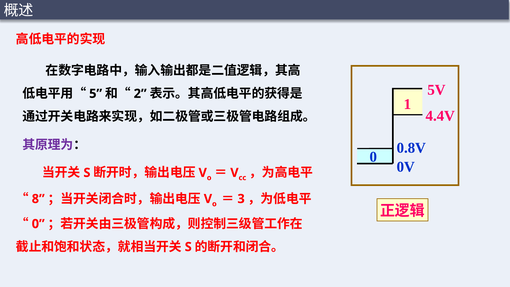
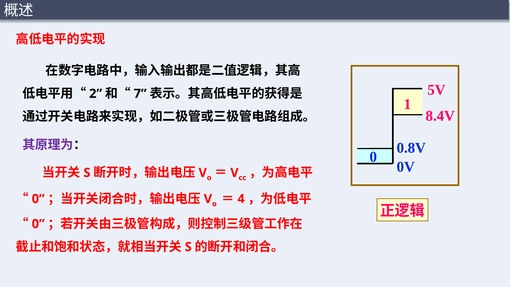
5: 5 -> 2 (96, 94)
2: 2 -> 7 (140, 94)
4.4V: 4.4V -> 8.4V (440, 116)
8: 8 -> 0 (38, 199)
3: 3 -> 4 (241, 199)
